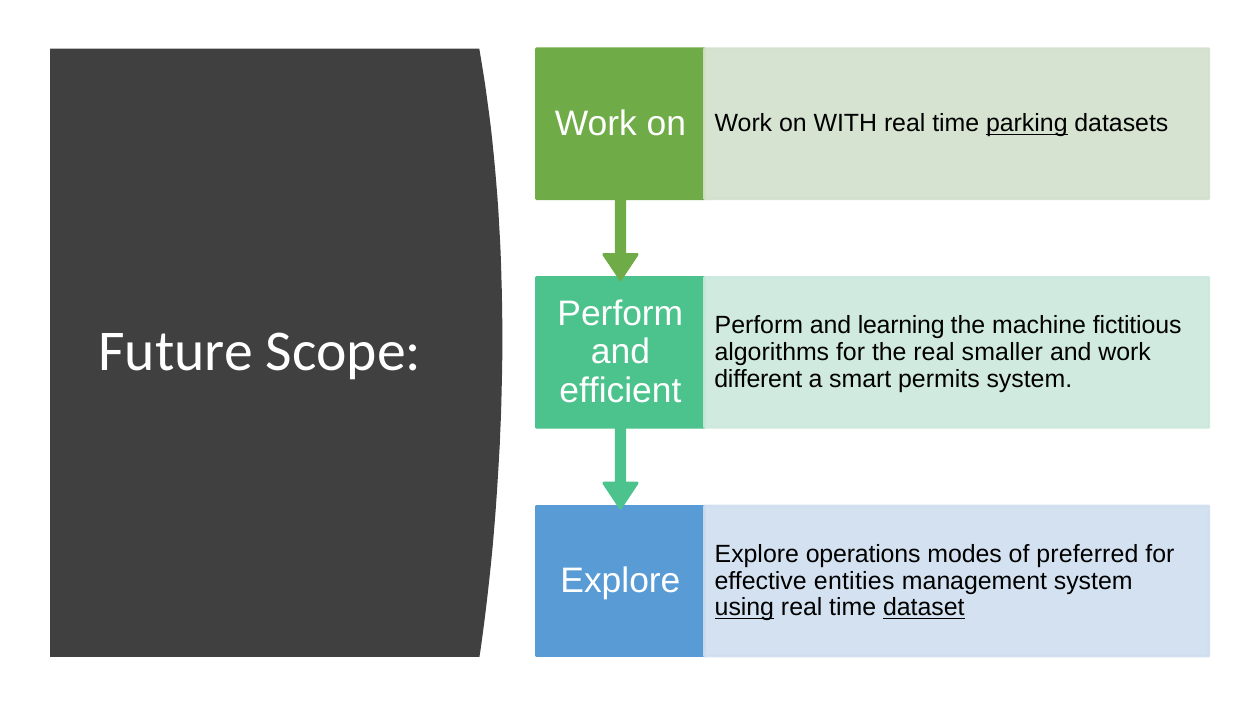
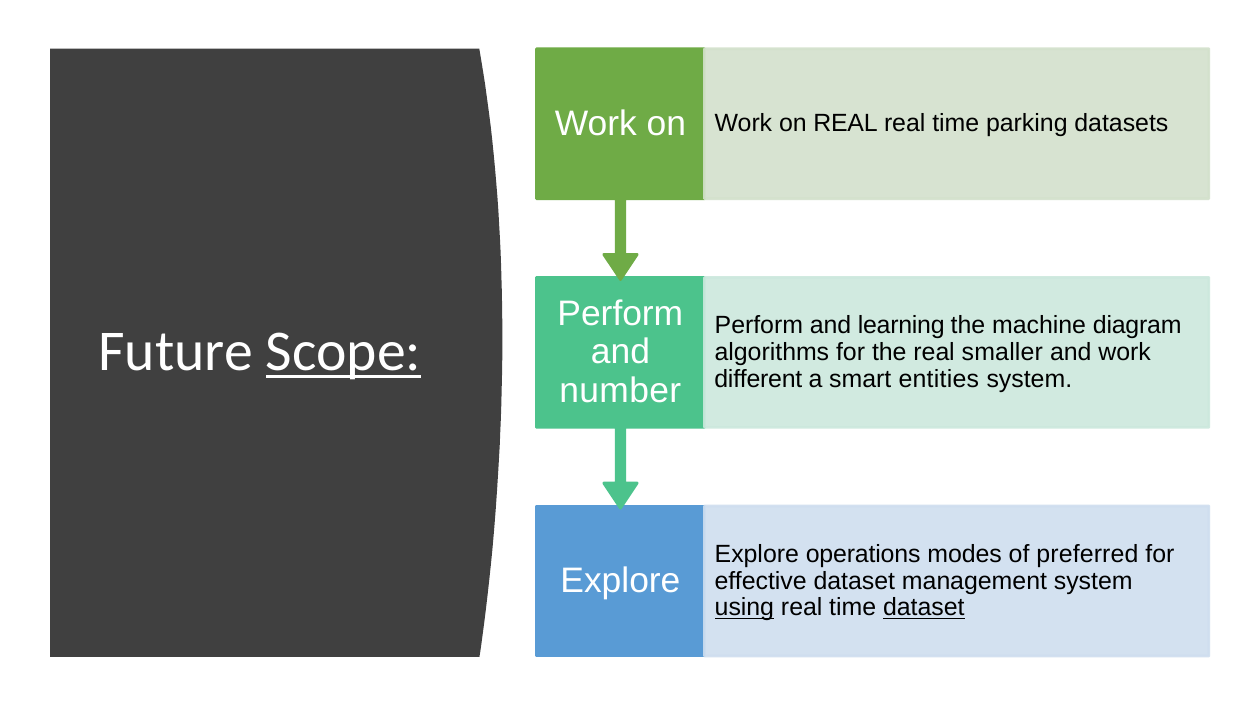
on WITH: WITH -> REAL (845, 124)
parking underline: present -> none (1027, 124)
fictitious: fictitious -> diagram (1137, 325)
Scope underline: none -> present (344, 352)
permits: permits -> entities (939, 379)
efficient: efficient -> number (620, 391)
effective entities: entities -> dataset (854, 581)
